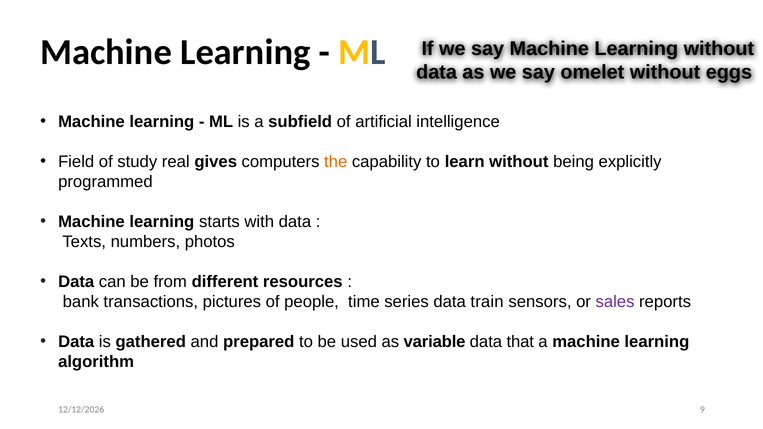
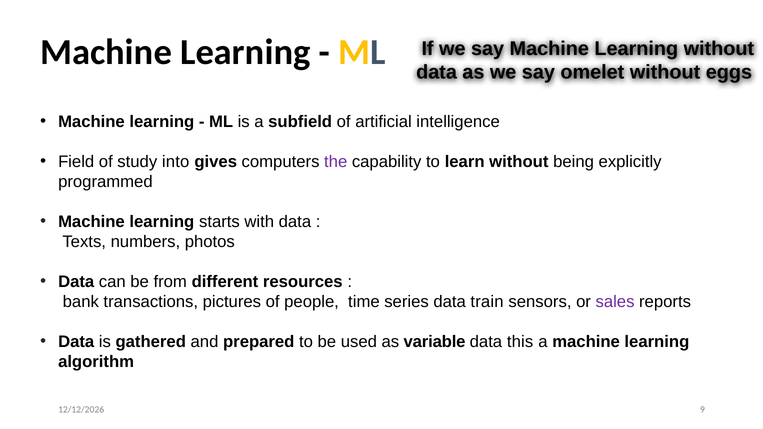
real: real -> into (176, 162)
the colour: orange -> purple (336, 162)
that: that -> this (520, 342)
